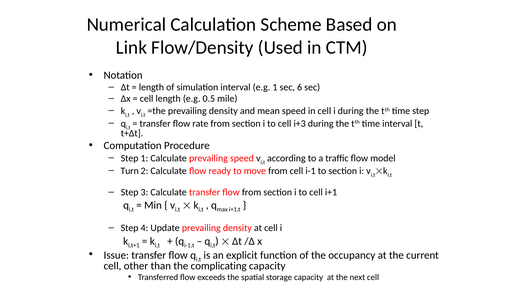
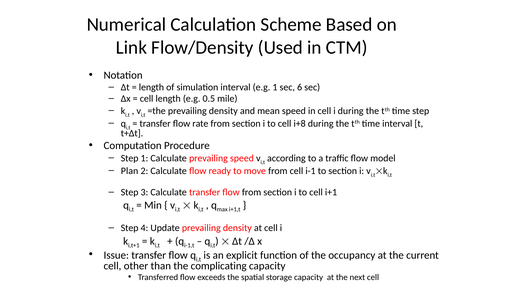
i+3: i+3 -> i+8 (300, 124)
Turn: Turn -> Plan (130, 171)
